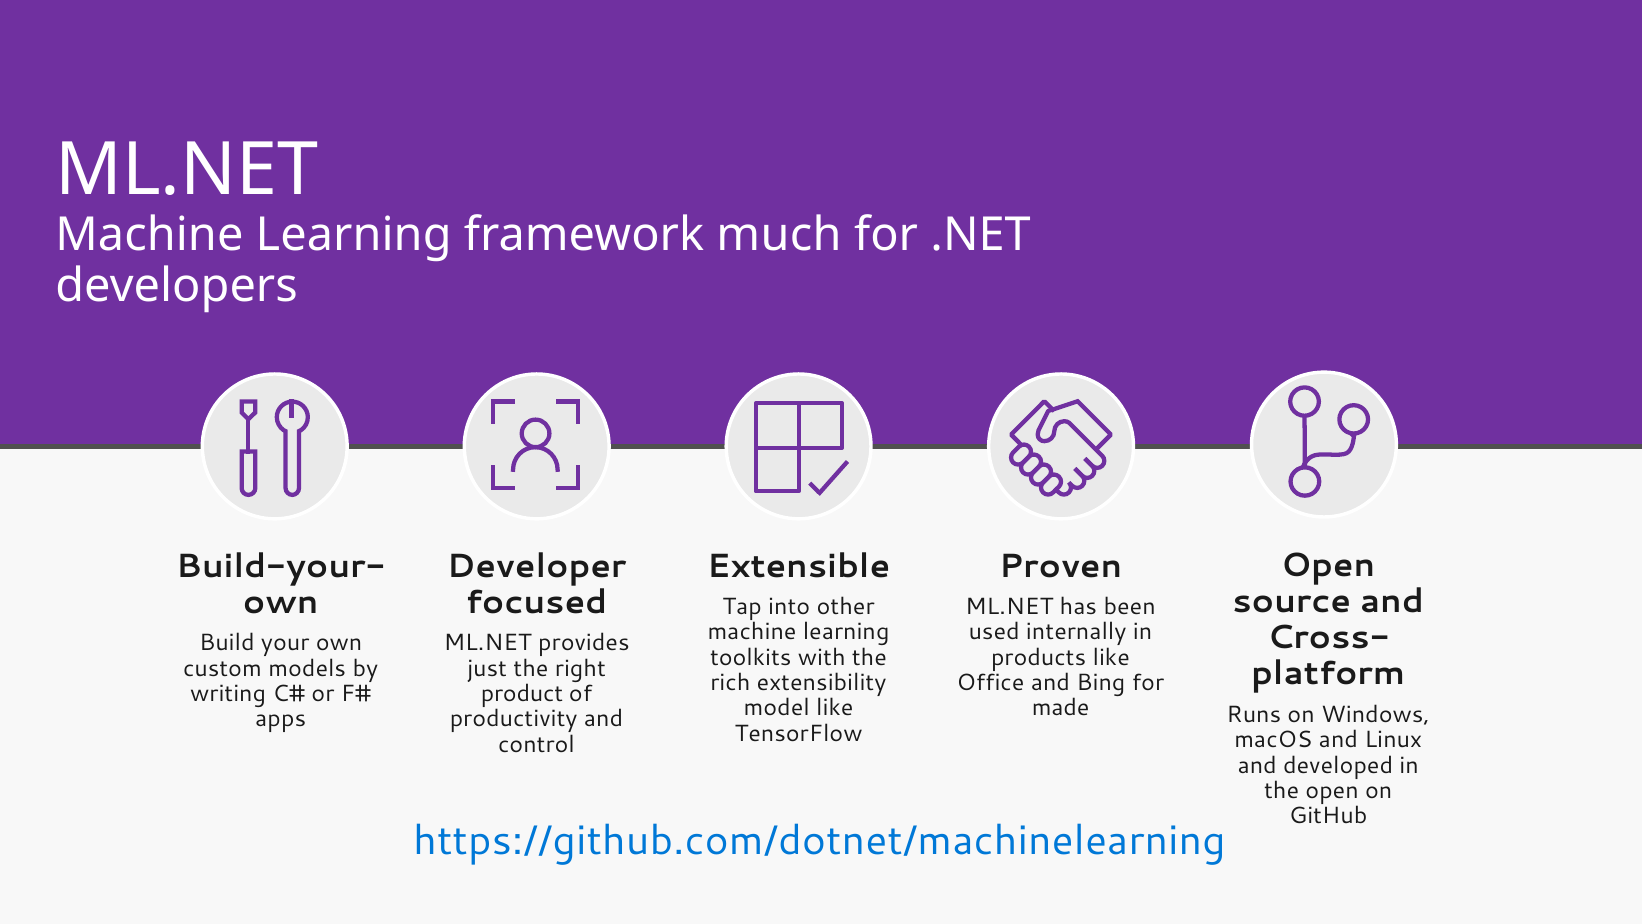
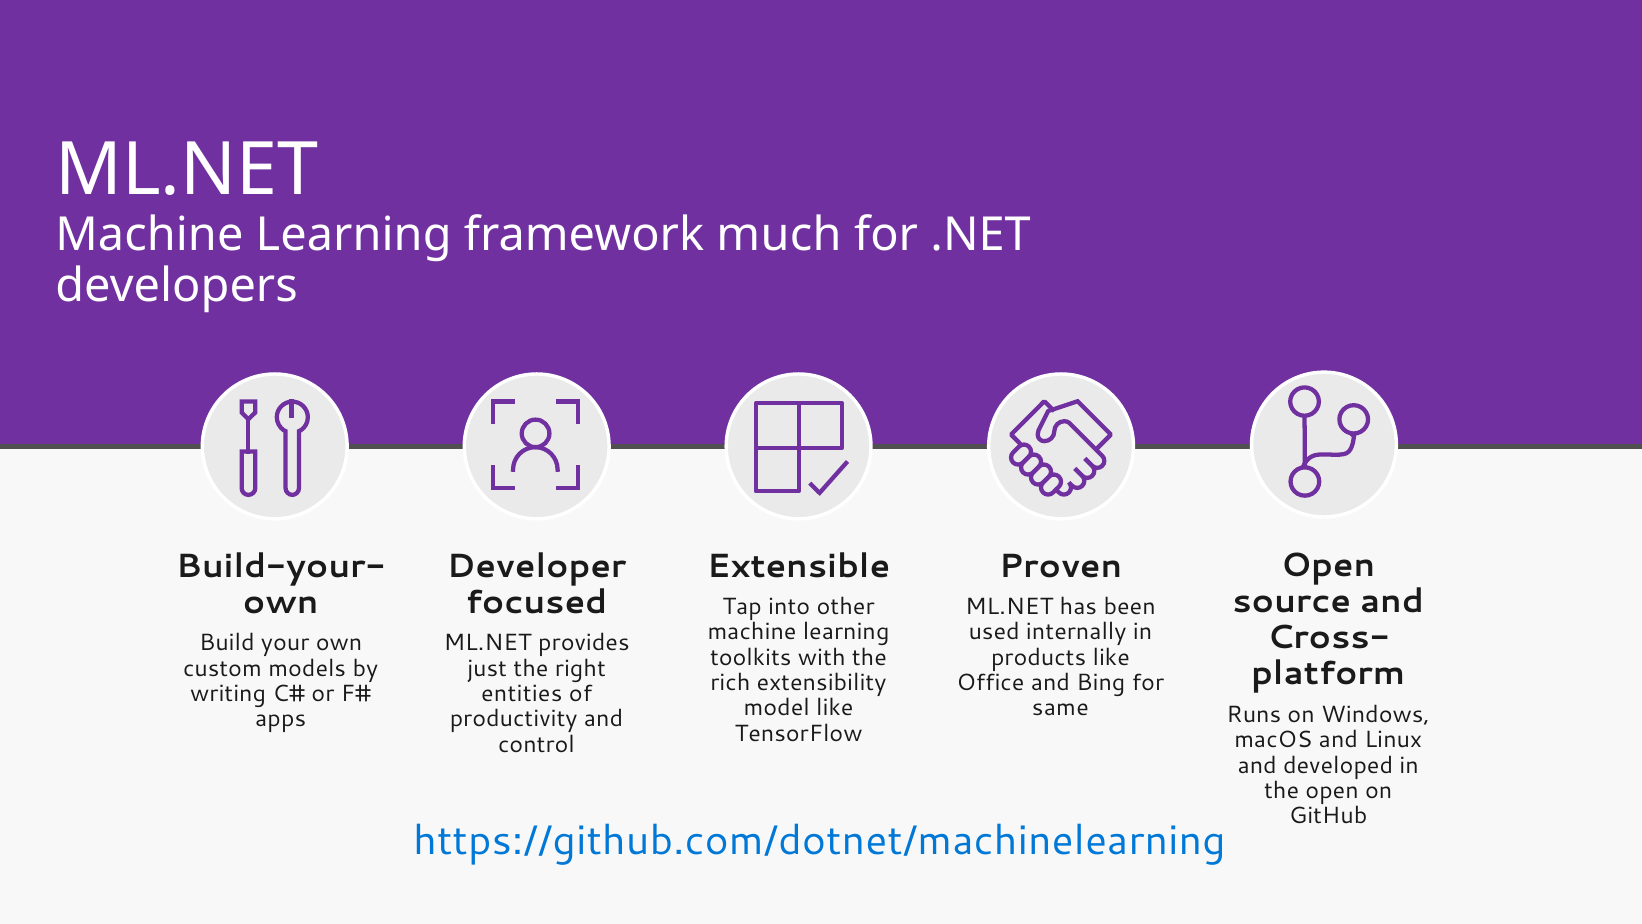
product: product -> entities (522, 693)
made: made -> same (1060, 708)
